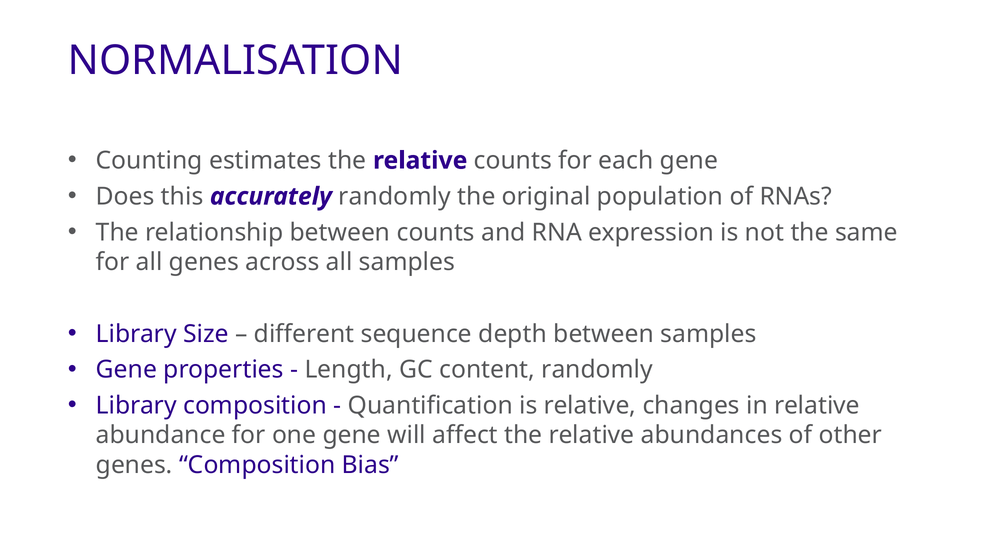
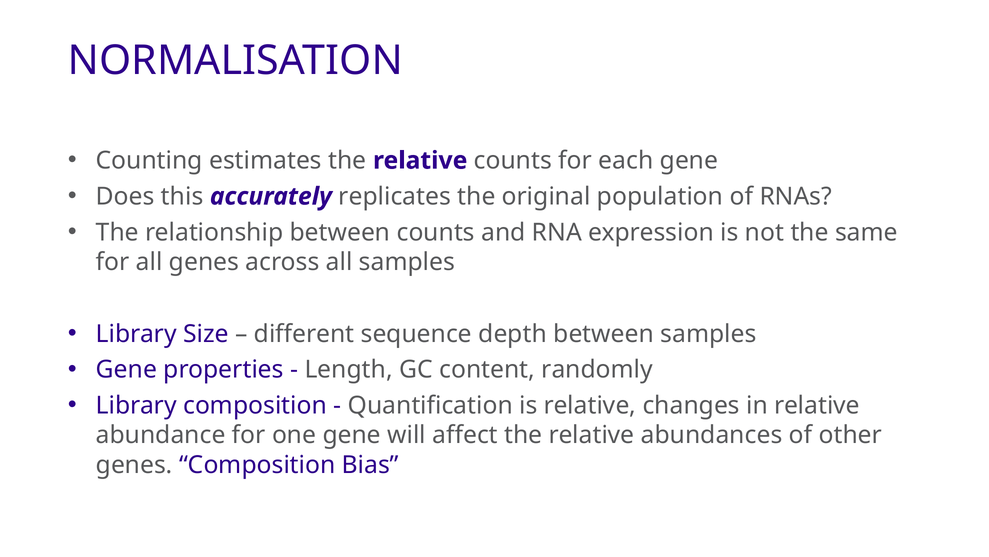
accurately randomly: randomly -> replicates (395, 196)
